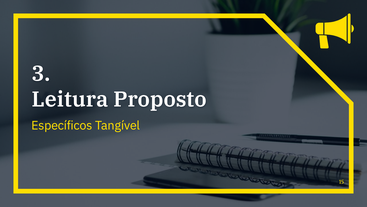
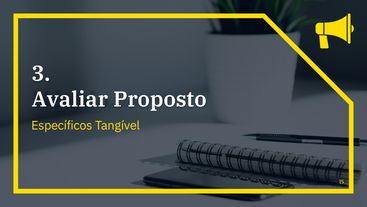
Leitura: Leitura -> Avaliar (70, 99)
